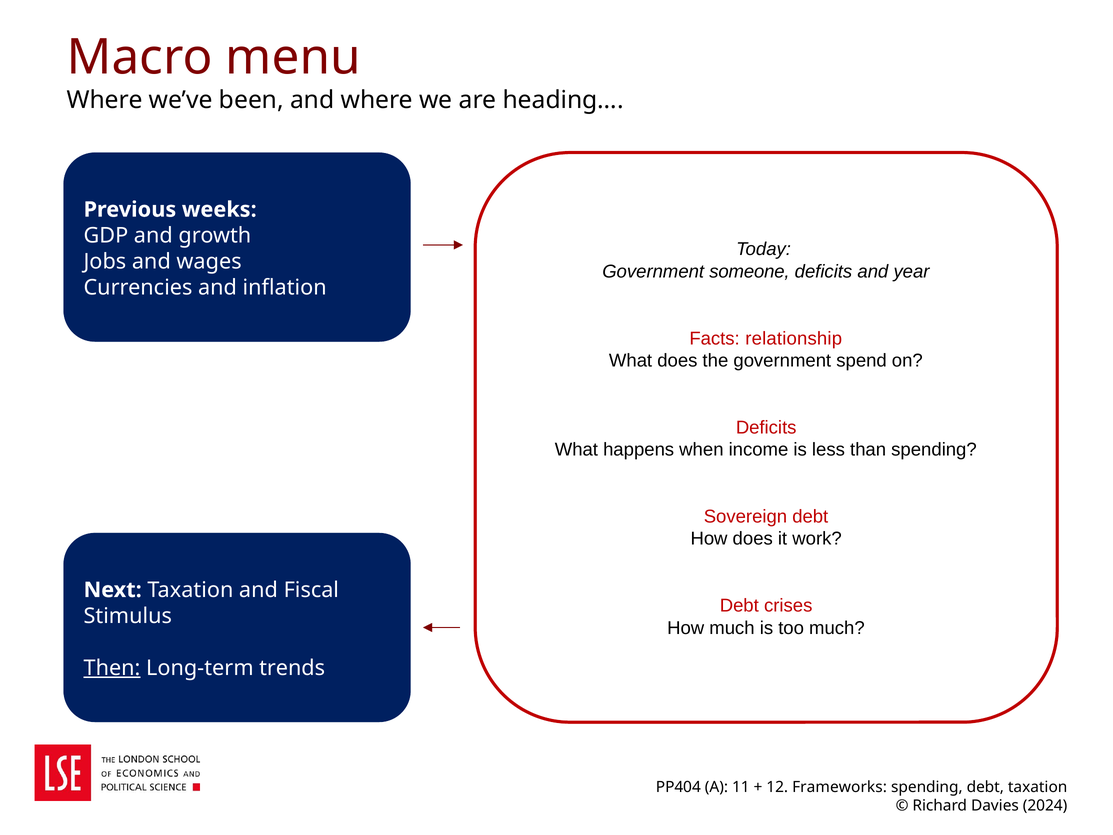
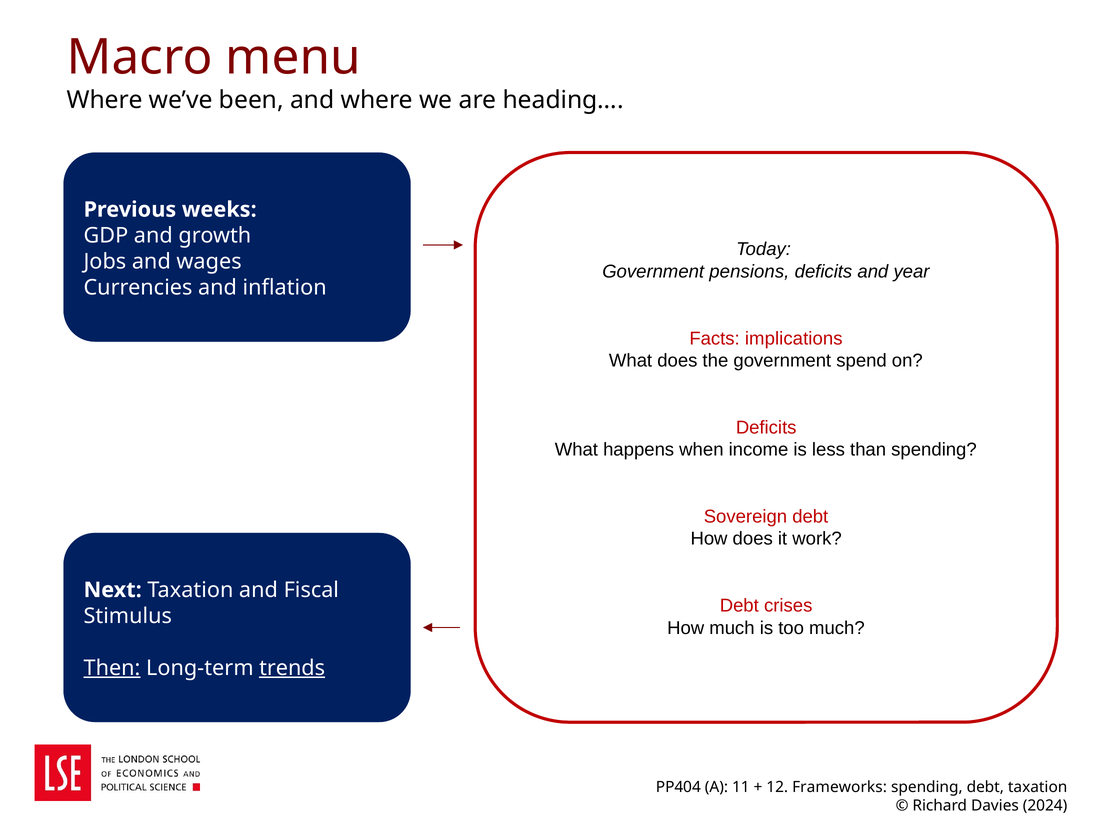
someone: someone -> pensions (749, 272)
relationship: relationship -> implications (794, 338)
trends underline: none -> present (292, 668)
